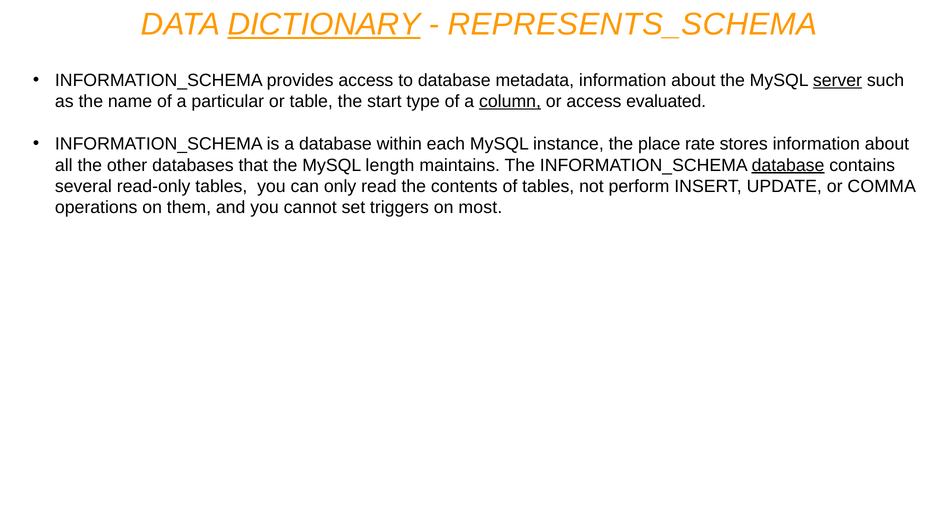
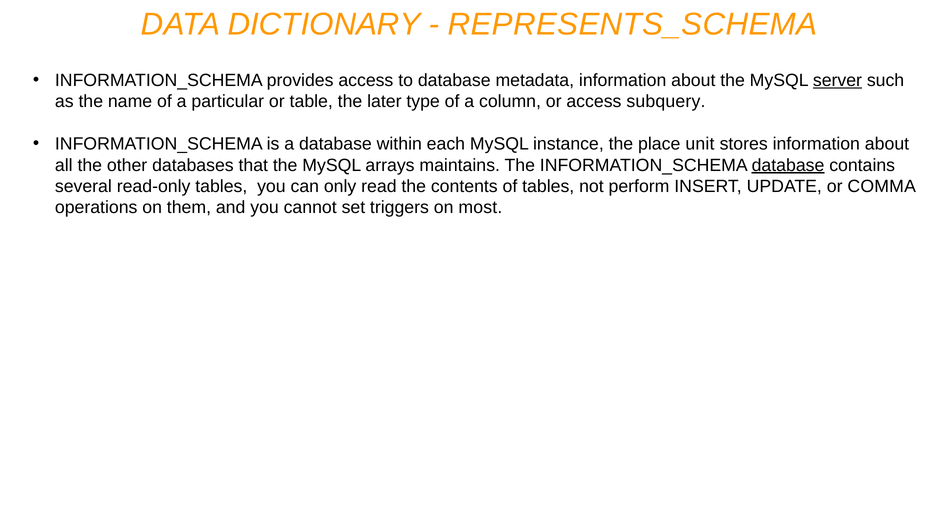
DICTIONARY underline: present -> none (324, 25)
start: start -> later (384, 101)
column underline: present -> none (510, 101)
evaluated: evaluated -> subquery (666, 101)
rate: rate -> unit (700, 144)
length: length -> arrays (390, 165)
